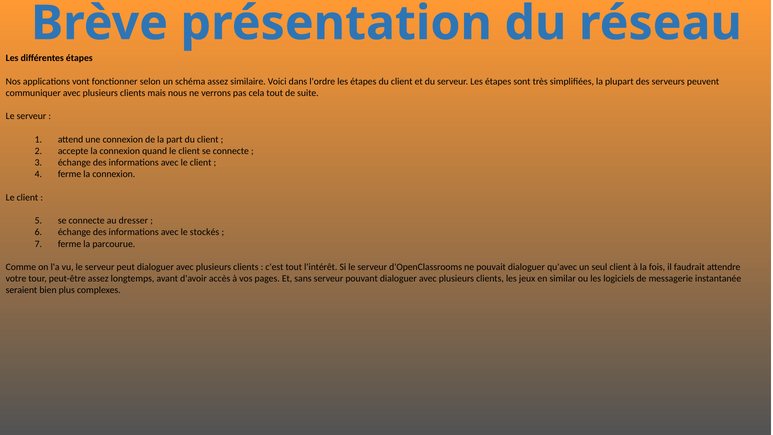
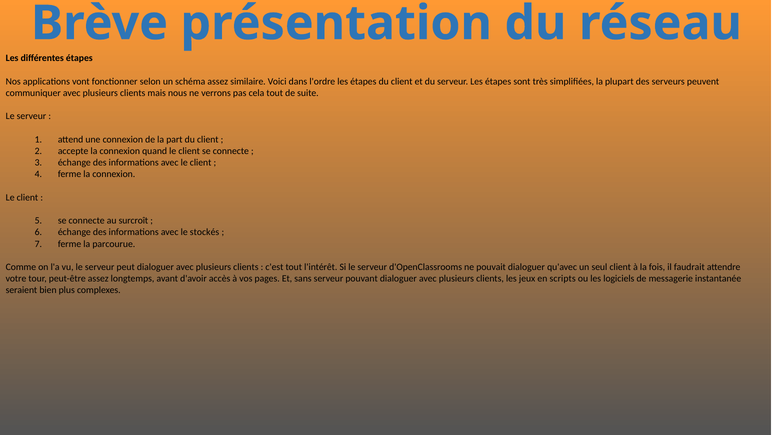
dresser: dresser -> surcroît (133, 221)
similar: similar -> scripts (563, 279)
